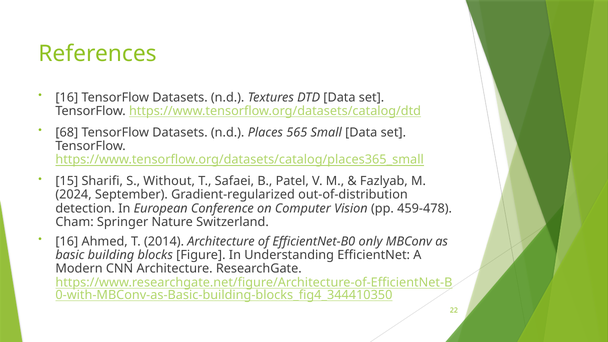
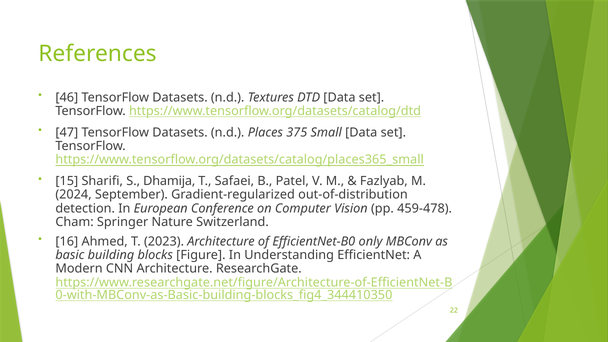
16: 16 -> 46 (67, 97)
68: 68 -> 47 (67, 132)
565: 565 -> 375 (297, 132)
Without: Without -> Dhamija (169, 181)
2014: 2014 -> 2023 (164, 241)
